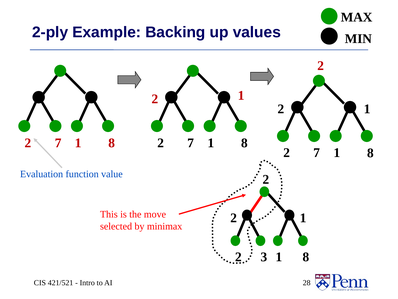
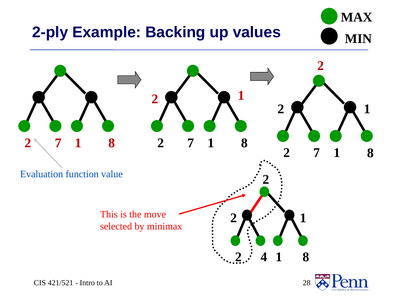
3: 3 -> 4 (264, 256)
